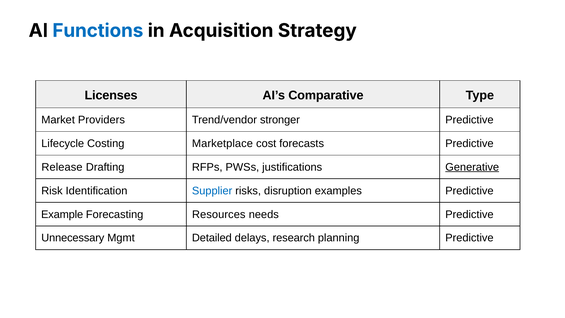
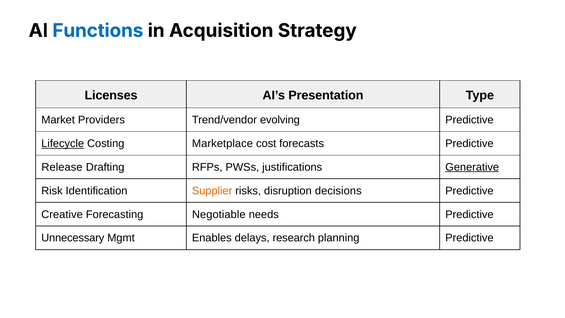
Comparative: Comparative -> Presentation (326, 95)
stronger: stronger -> evolving (280, 120)
Lifecycle underline: none -> present (63, 143)
Supplier colour: blue -> orange (212, 191)
examples: examples -> decisions (338, 191)
Example: Example -> Creative (62, 214)
Resources: Resources -> Negotiable (219, 214)
Detailed: Detailed -> Enables (212, 238)
